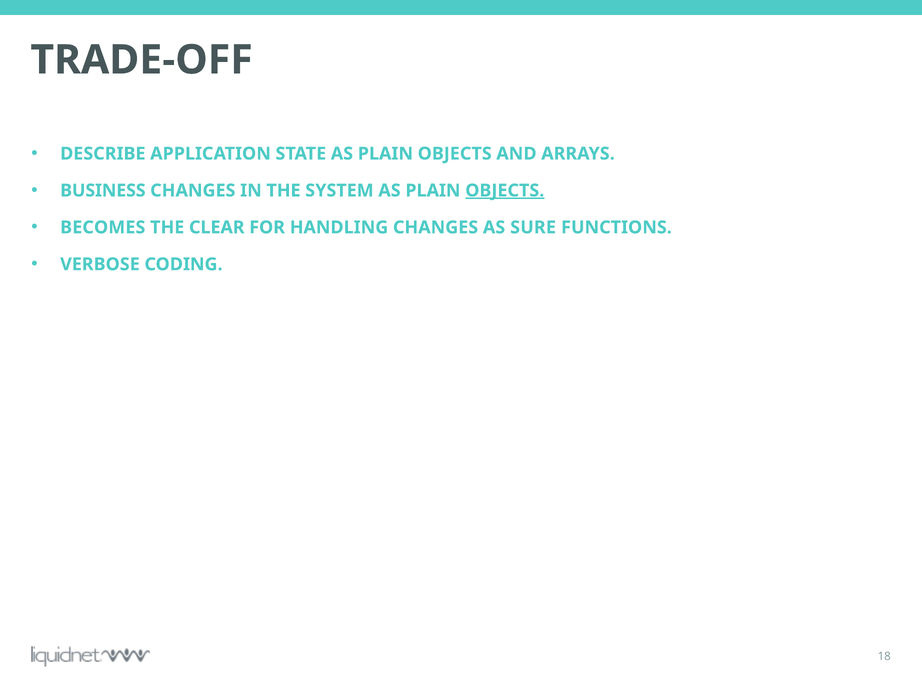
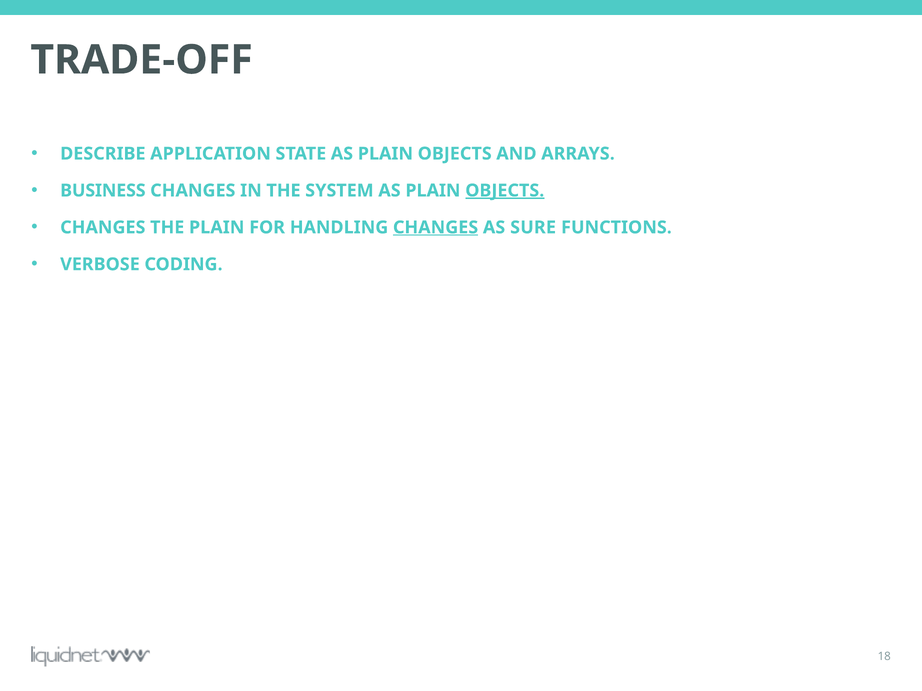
BECOMES: BECOMES -> CHANGES (103, 228)
THE CLEAR: CLEAR -> PLAIN (217, 228)
CHANGES underline: none -> present (436, 228)
